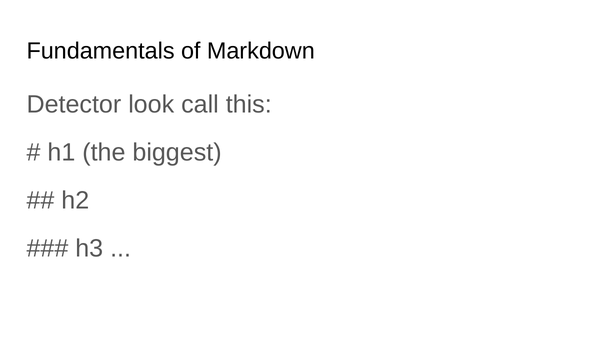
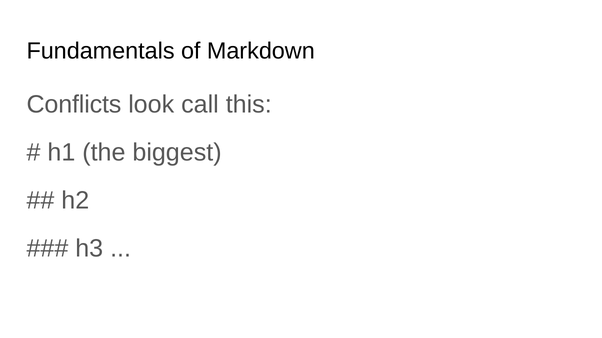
Detector: Detector -> Conflicts (74, 105)
